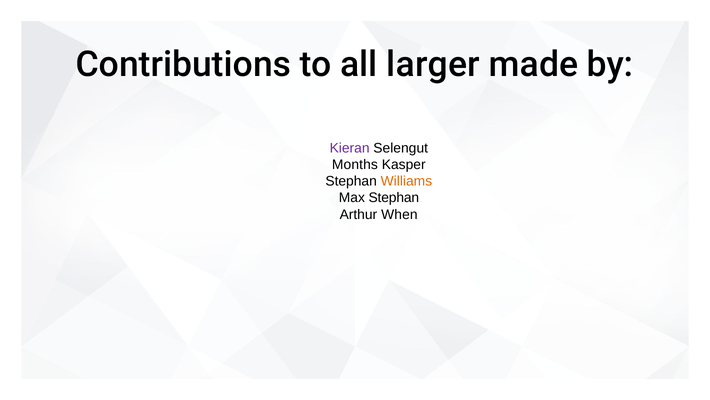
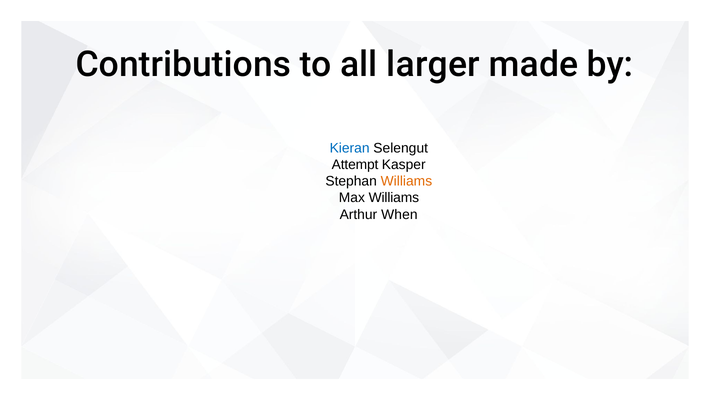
Kieran colour: purple -> blue (350, 148)
Months: Months -> Attempt (355, 164)
Max Stephan: Stephan -> Williams (394, 198)
